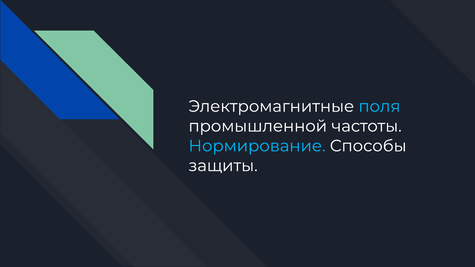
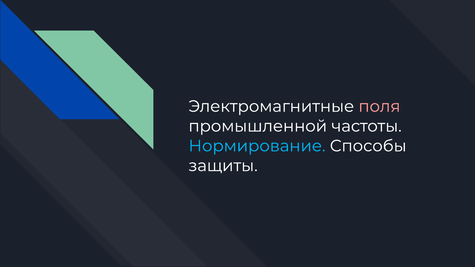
поля colour: light blue -> pink (379, 106)
